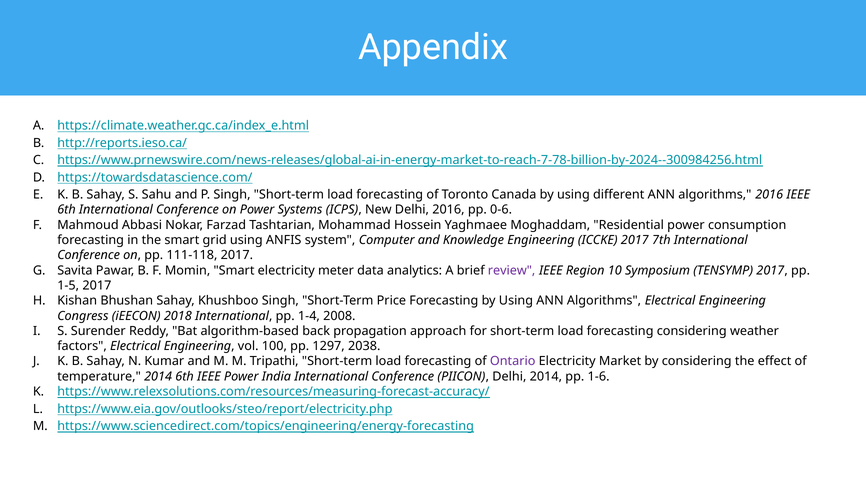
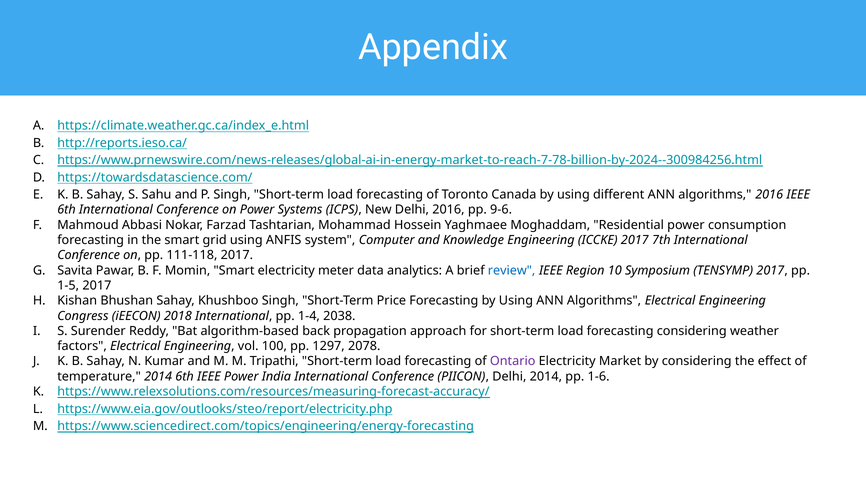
0-6: 0-6 -> 9-6 (501, 210)
review colour: purple -> blue (512, 270)
2008: 2008 -> 2038 (339, 316)
2038: 2038 -> 2078 (364, 346)
